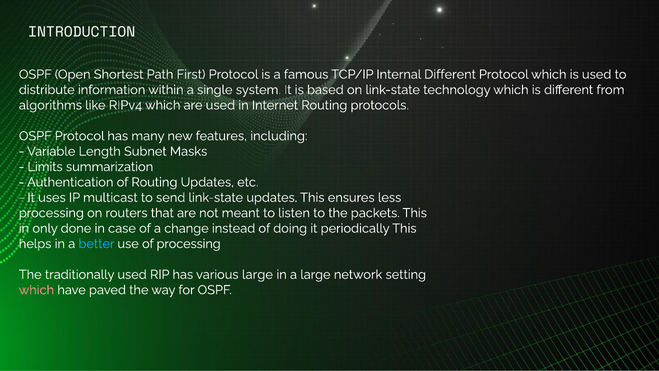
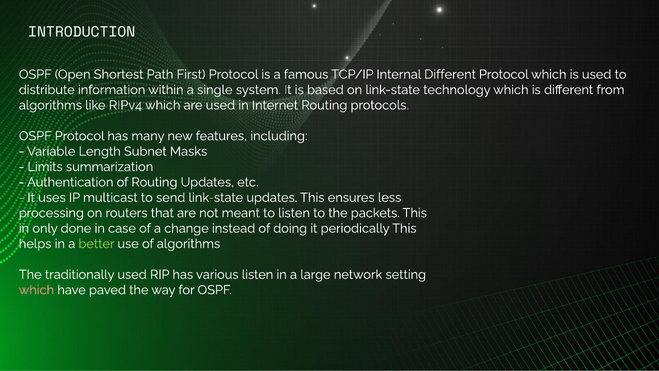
better colour: light blue -> light green (97, 244)
of processing: processing -> algorithms (189, 244)
various large: large -> listen (258, 274)
